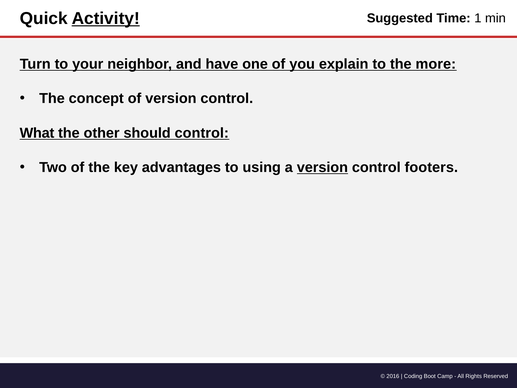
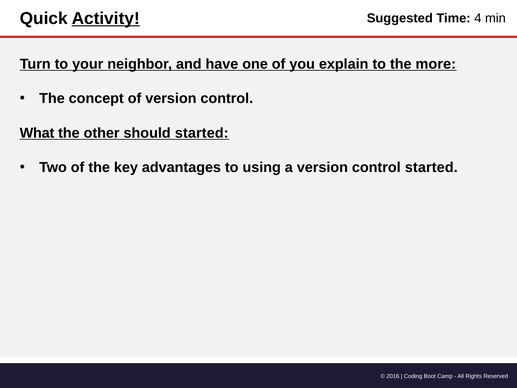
1: 1 -> 4 (478, 18)
should control: control -> started (202, 133)
version underline: present -> none (322, 167)
control footers: footers -> started (431, 167)
